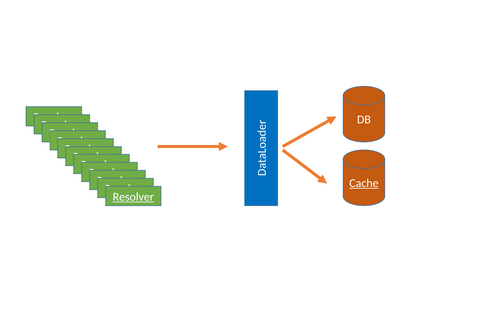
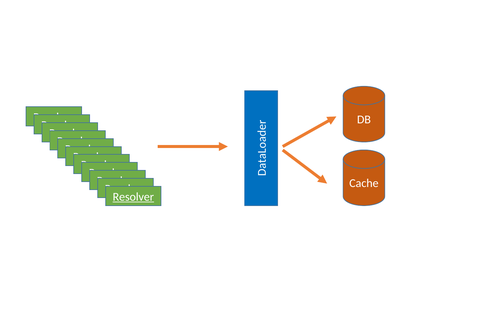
Cache underline: present -> none (364, 183)
